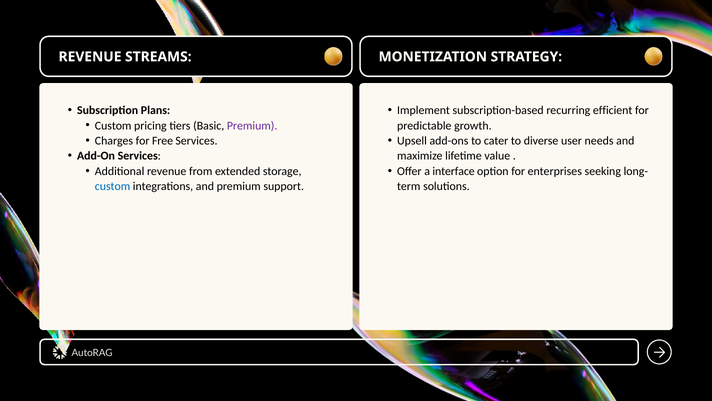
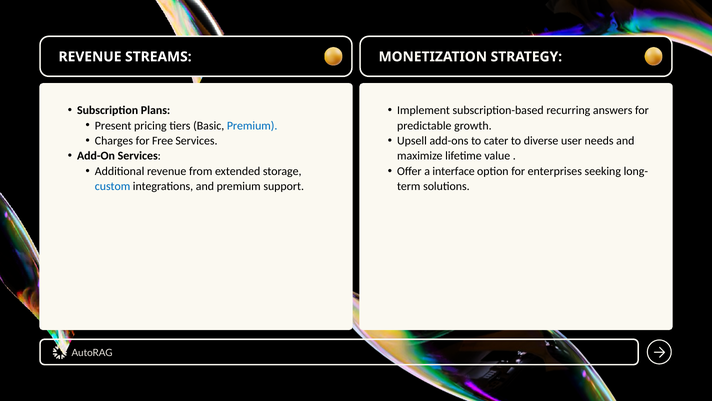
efficient: efficient -> answers (613, 110)
Custom: Custom -> Present (113, 125)
Premium colour: purple -> blue (252, 125)
